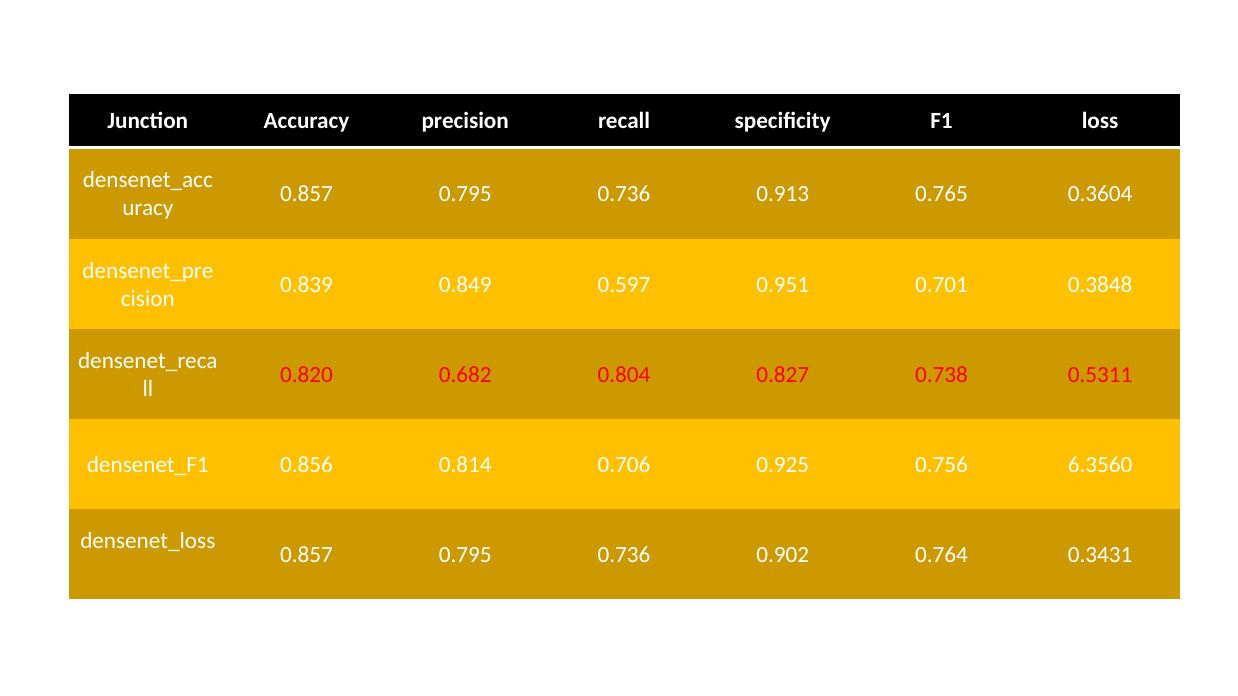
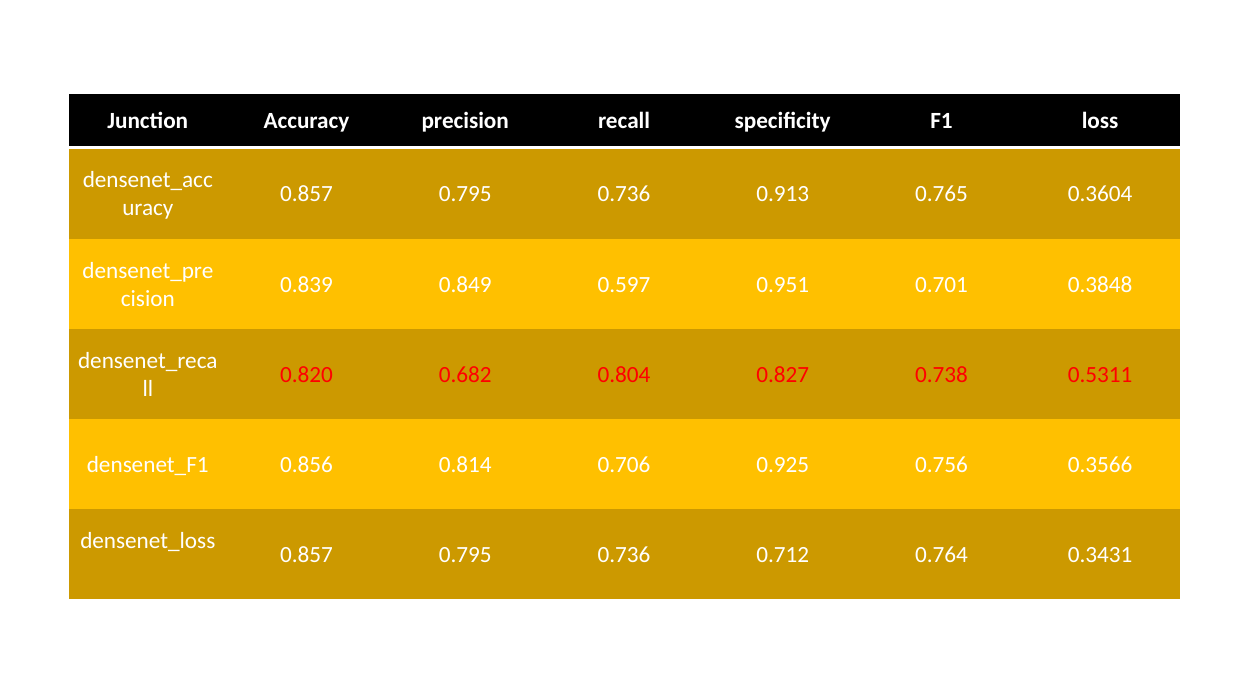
6.3560: 6.3560 -> 0.3566 (1100, 465)
0.902: 0.902 -> 0.712 (783, 555)
